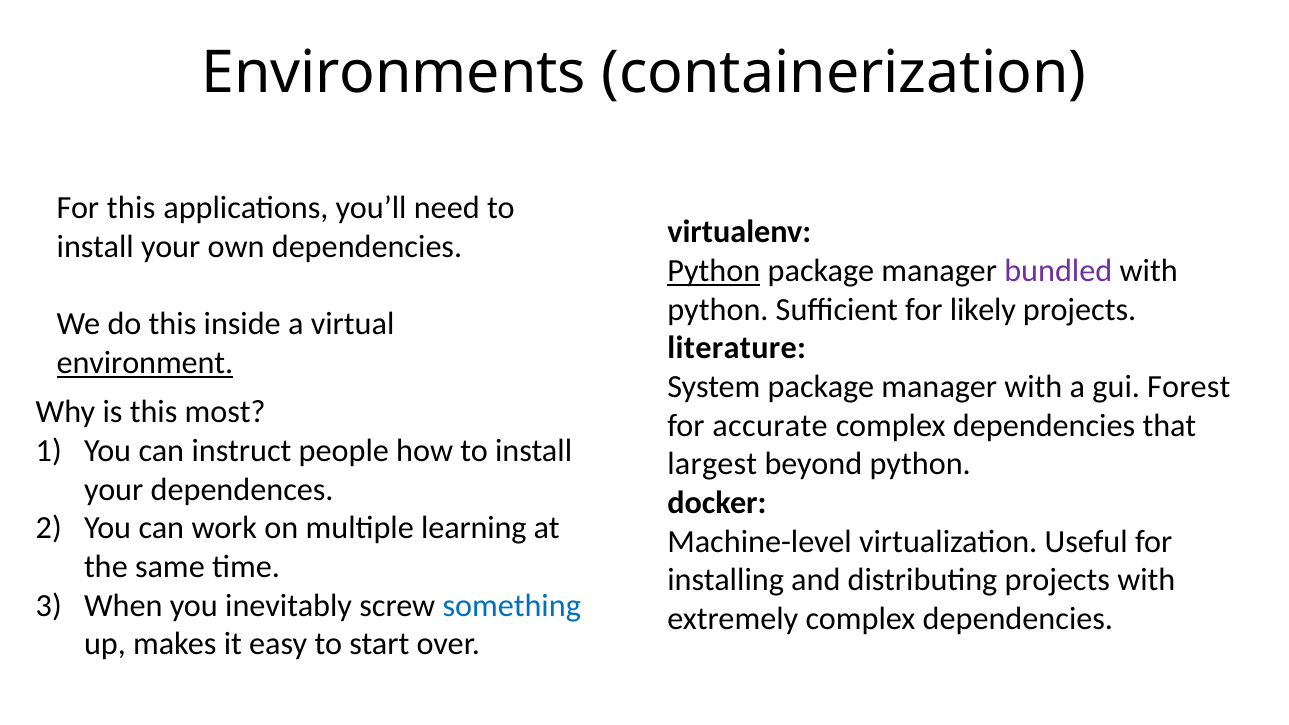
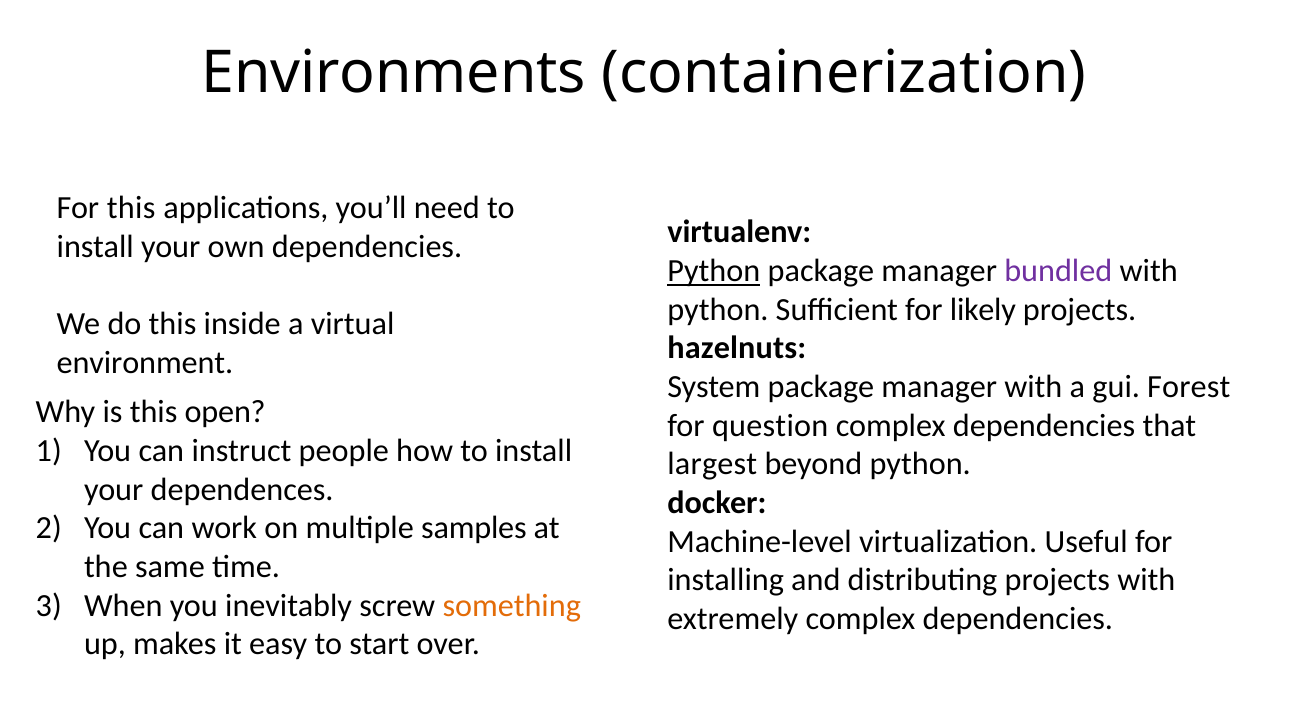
literature: literature -> hazelnuts (737, 348)
environment underline: present -> none (145, 363)
most: most -> open (225, 412)
accurate: accurate -> question (770, 426)
learning: learning -> samples (474, 528)
something colour: blue -> orange (512, 605)
